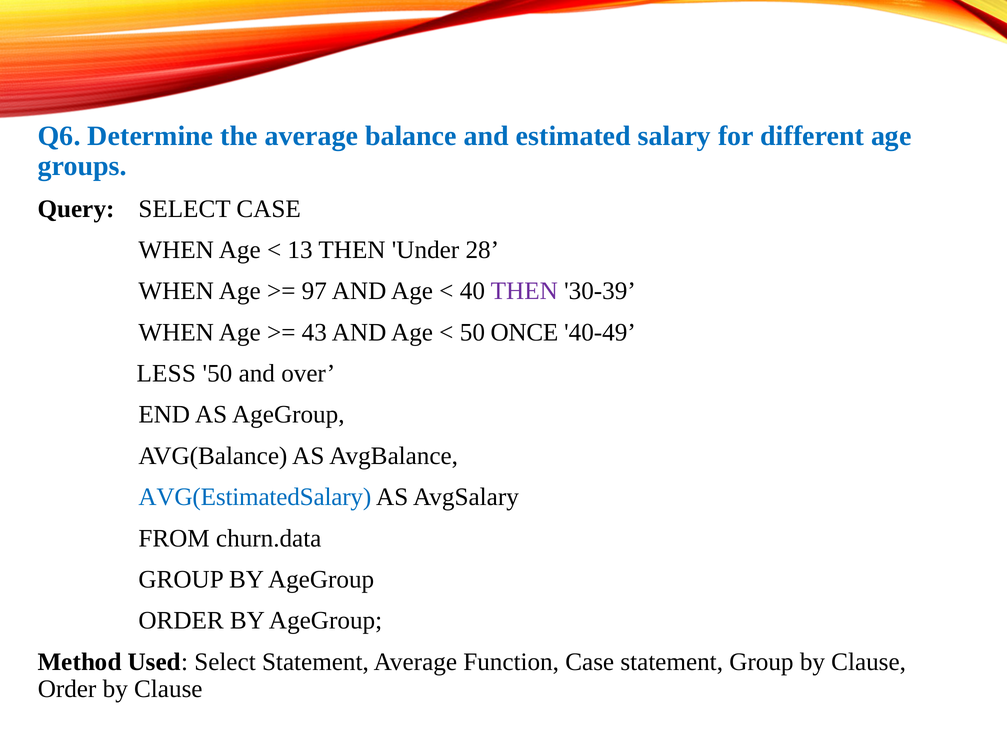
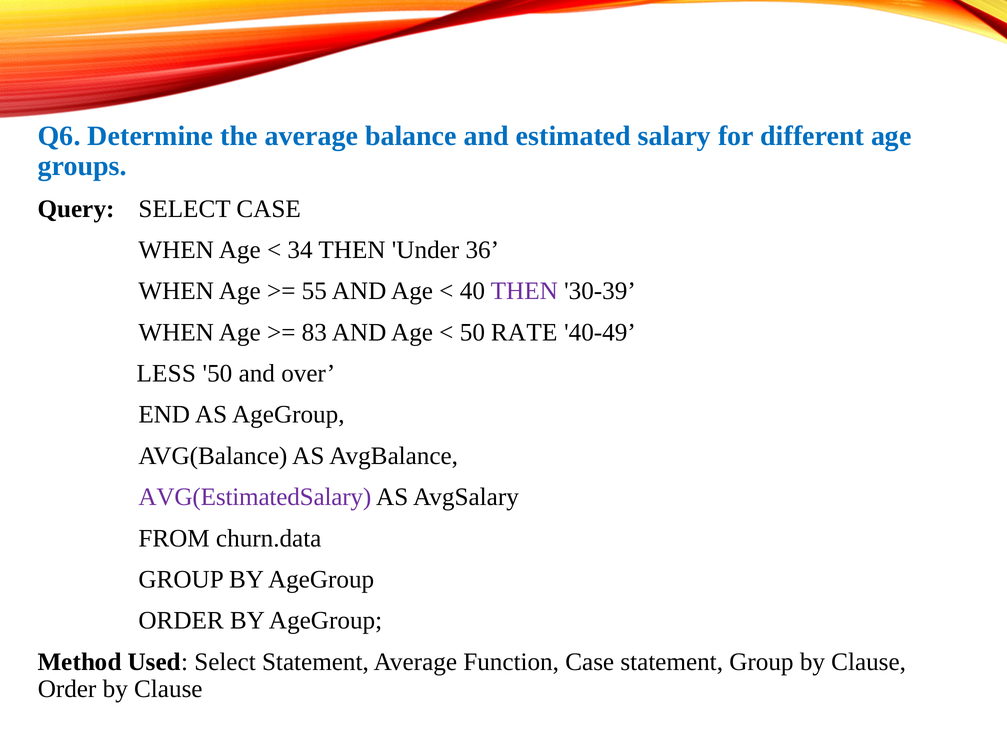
13: 13 -> 34 (300, 250)
28: 28 -> 36 (482, 250)
97: 97 -> 55 (314, 291)
43: 43 -> 83 (314, 332)
ONCE: ONCE -> RATE (524, 332)
AVG(EstimatedSalary colour: blue -> purple (255, 497)
